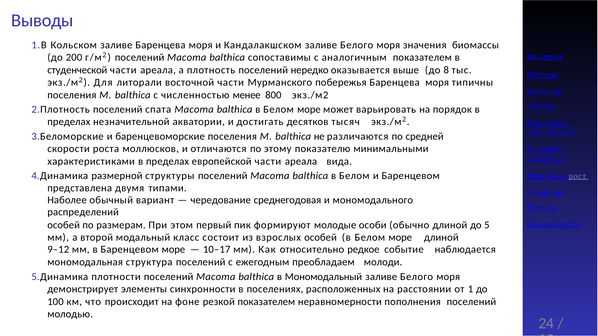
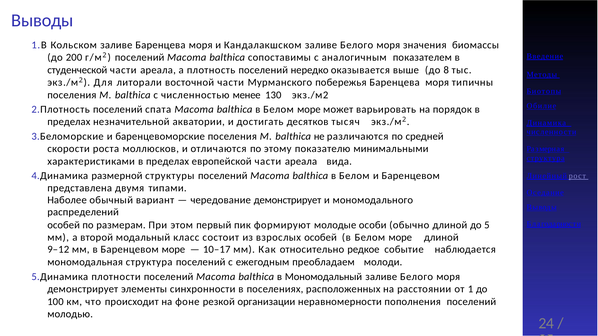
800: 800 -> 130 (273, 95)
чередование среднегодовая: среднегодовая -> демонстрирует (288, 200)
резкой показателем: показателем -> организации (266, 302)
